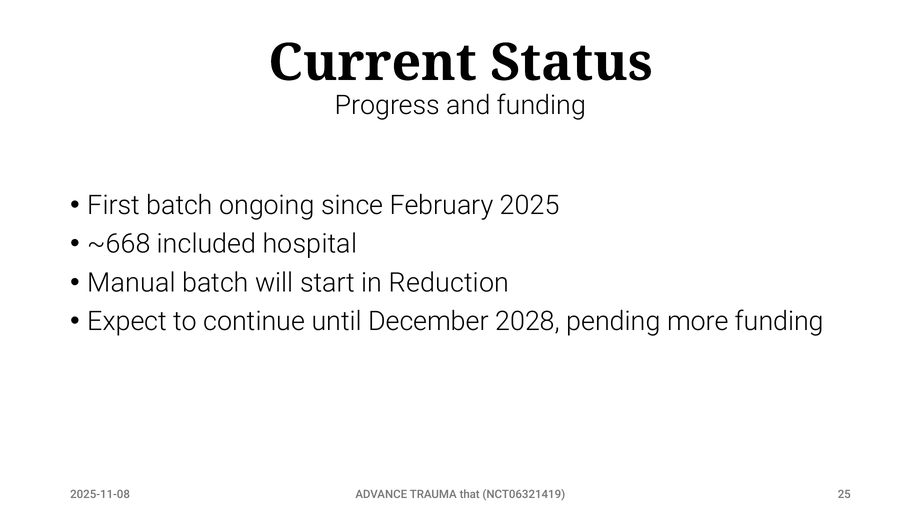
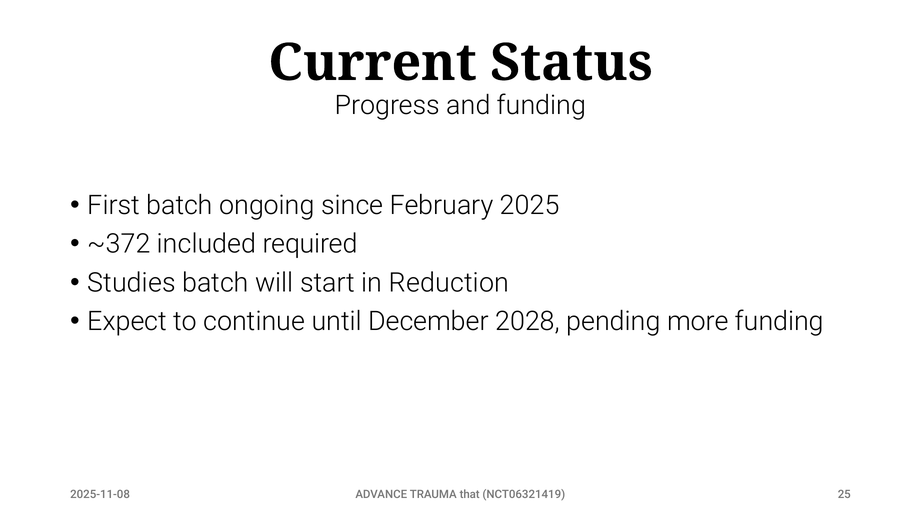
~668: ~668 -> ~372 (119, 244)
hospital: hospital -> required (310, 244)
Manual: Manual -> Studies (132, 283)
